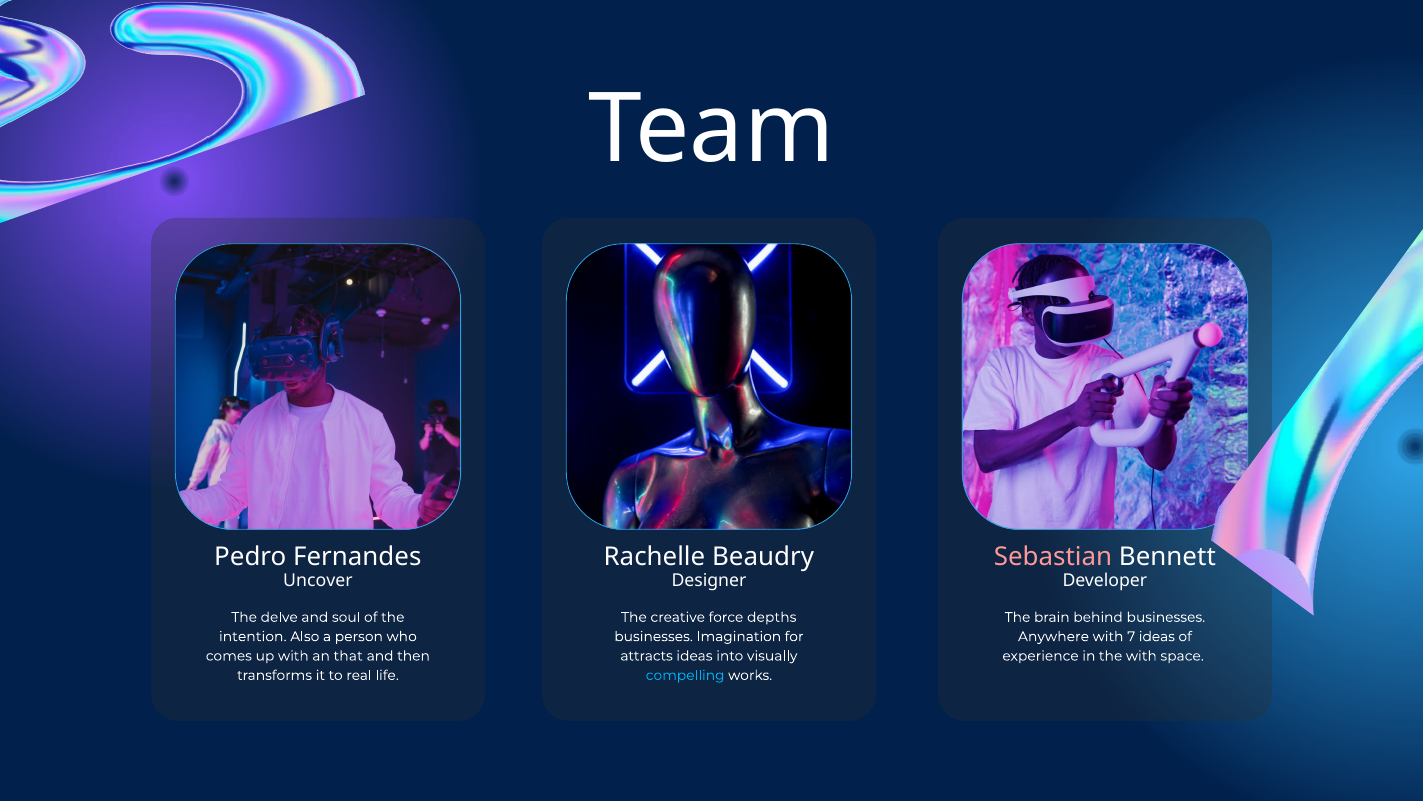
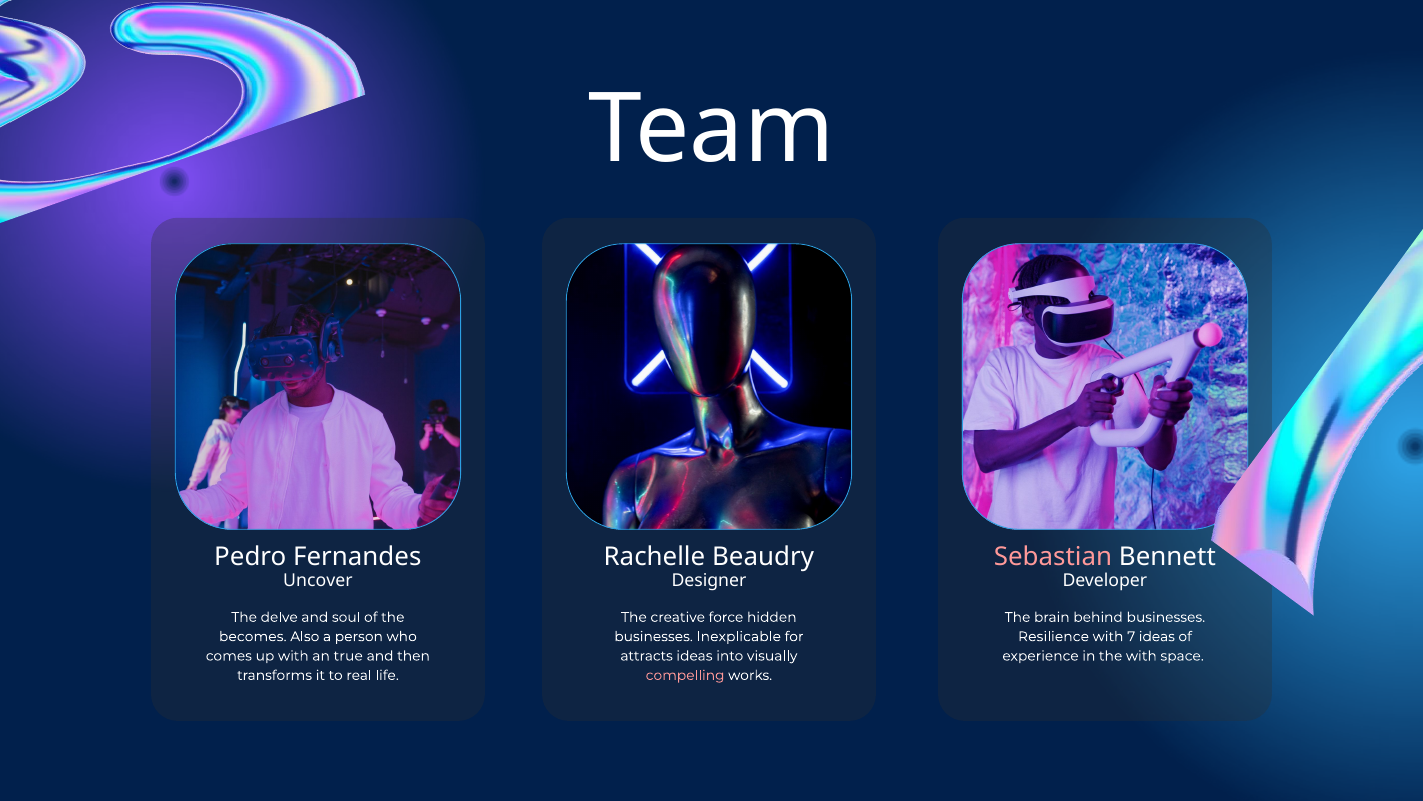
depths: depths -> hidden (772, 617)
intention: intention -> becomes (253, 636)
Imagination: Imagination -> Inexplicable (739, 636)
Anywhere: Anywhere -> Resilience (1053, 636)
that: that -> true (348, 656)
compelling colour: light blue -> pink (685, 675)
